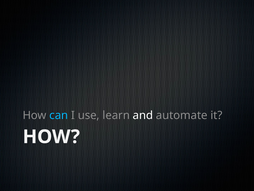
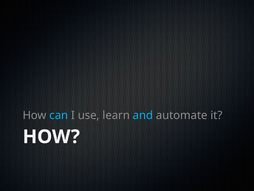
and colour: white -> light blue (143, 115)
